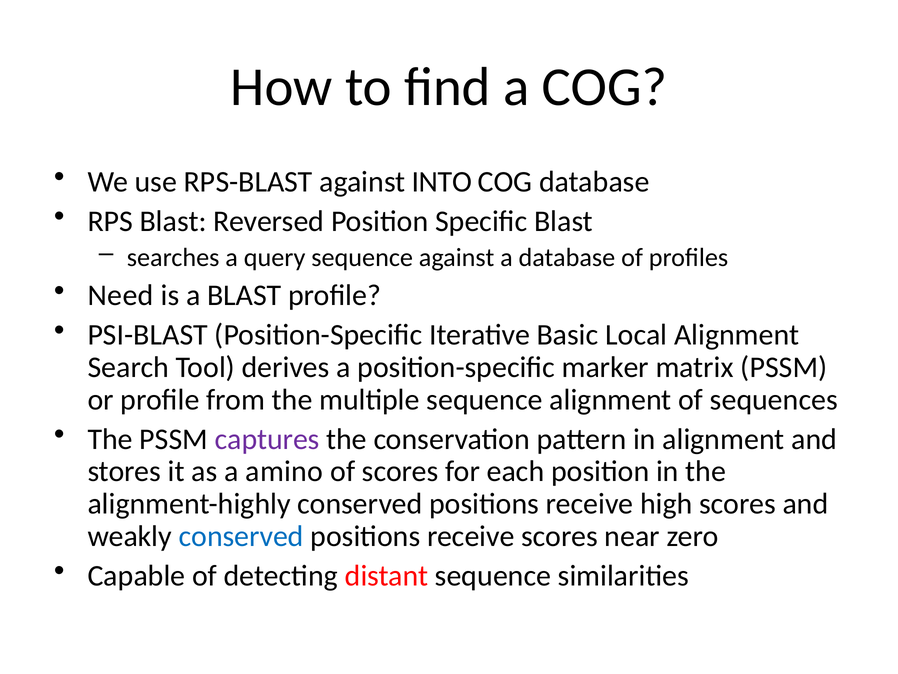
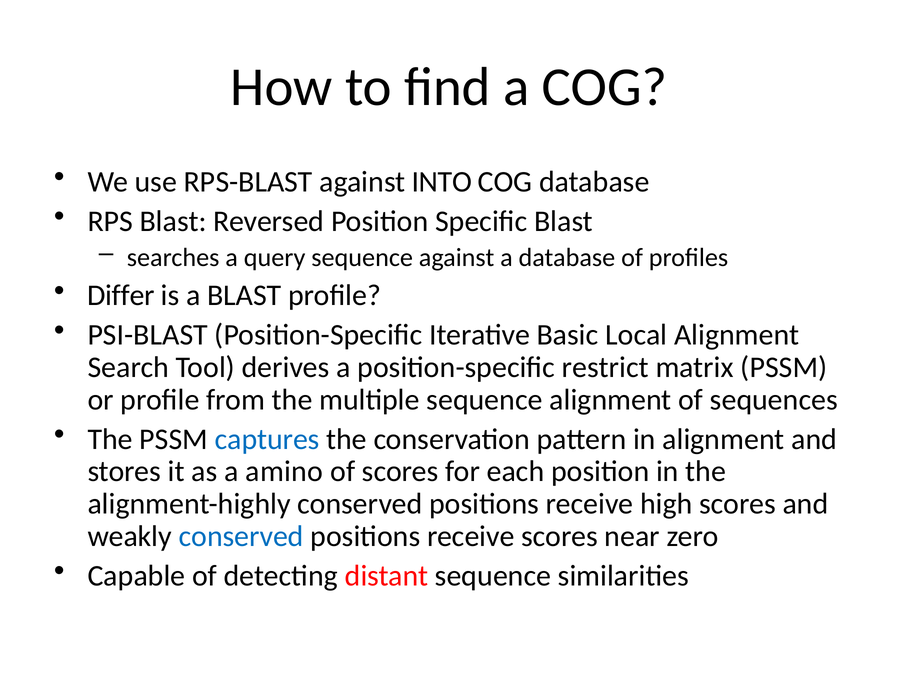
Need: Need -> Differ (121, 295)
marker: marker -> restrict (605, 367)
captures colour: purple -> blue (267, 439)
